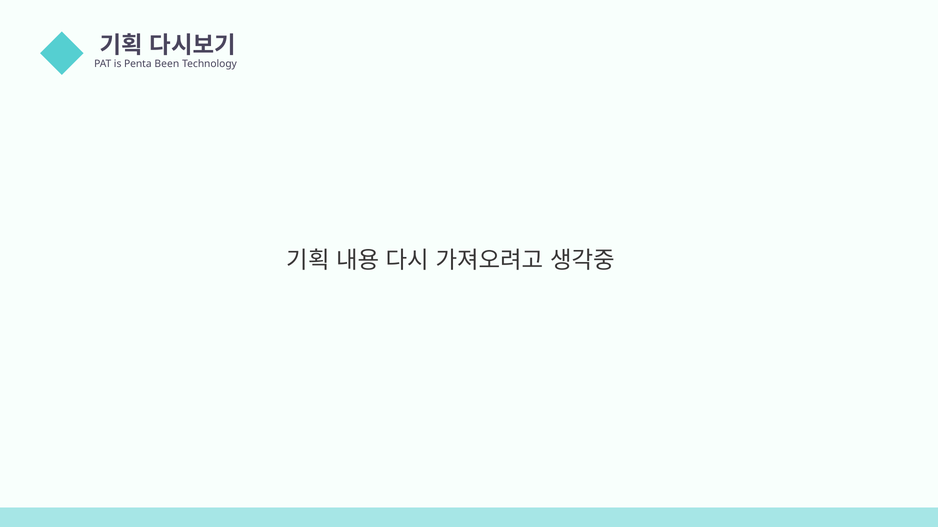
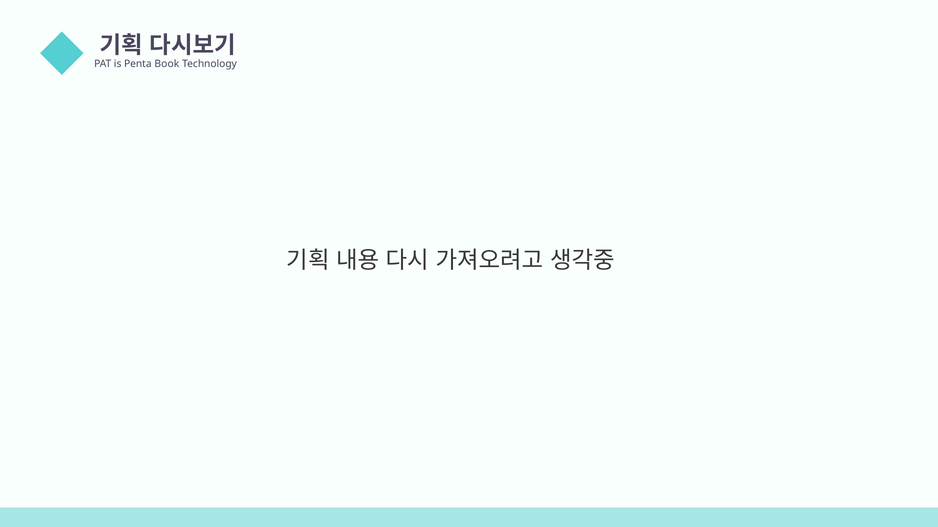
Been: Been -> Book (167, 64)
